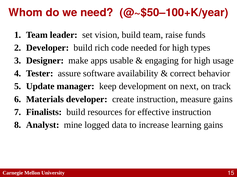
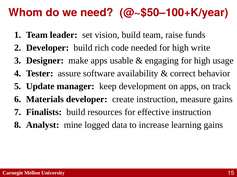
types: types -> write (201, 48)
on next: next -> apps (189, 87)
